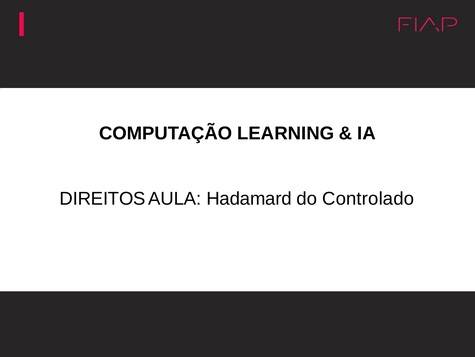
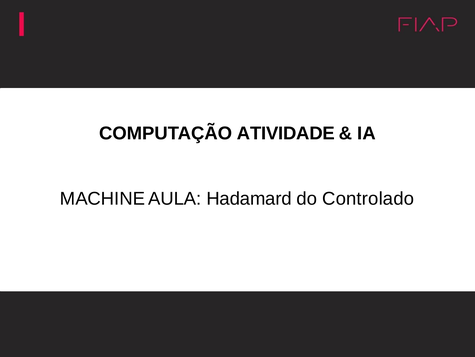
LEARNING: LEARNING -> ATIVIDADE (286, 133)
DIREITOS: DIREITOS -> MACHINE (103, 198)
